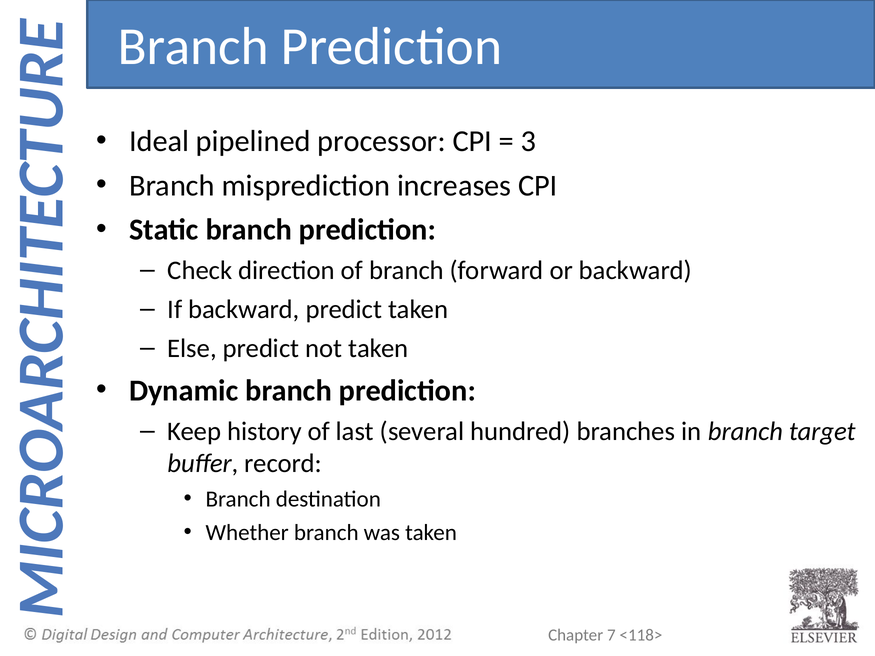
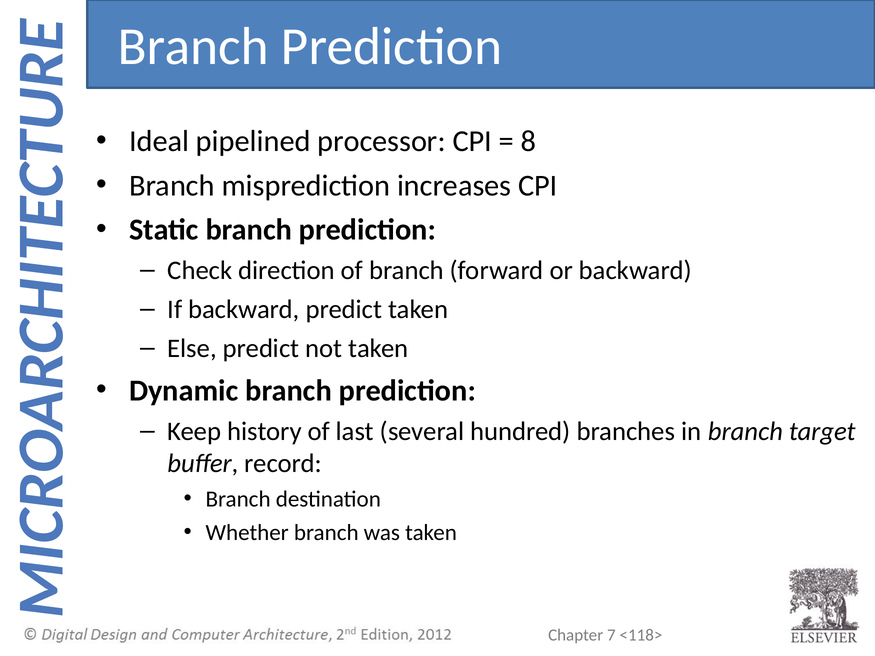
3: 3 -> 8 (528, 141)
